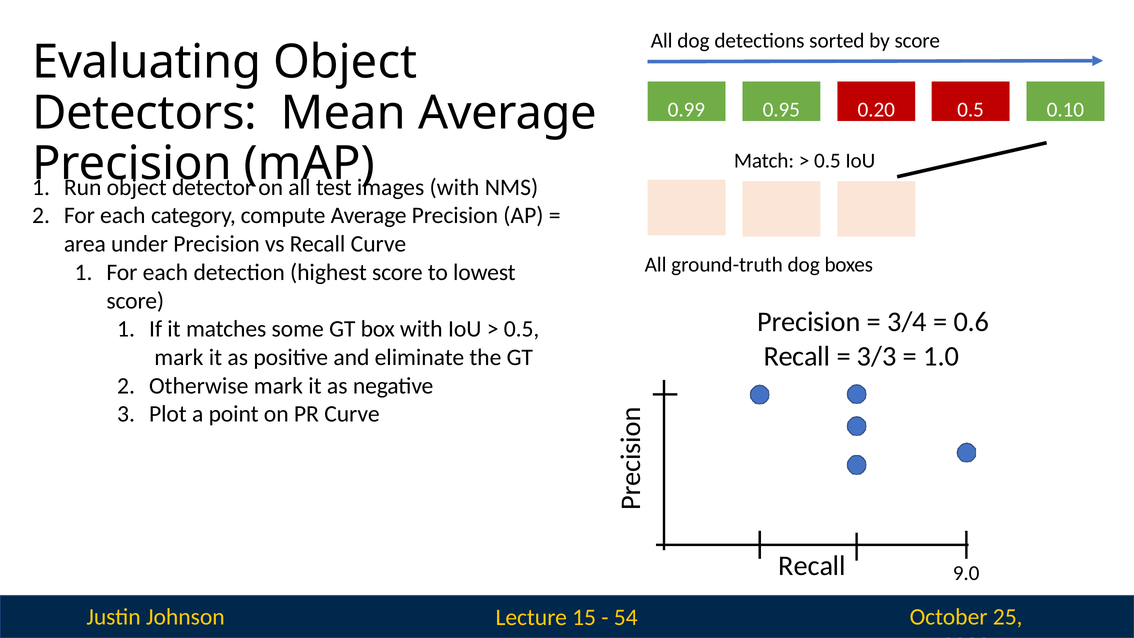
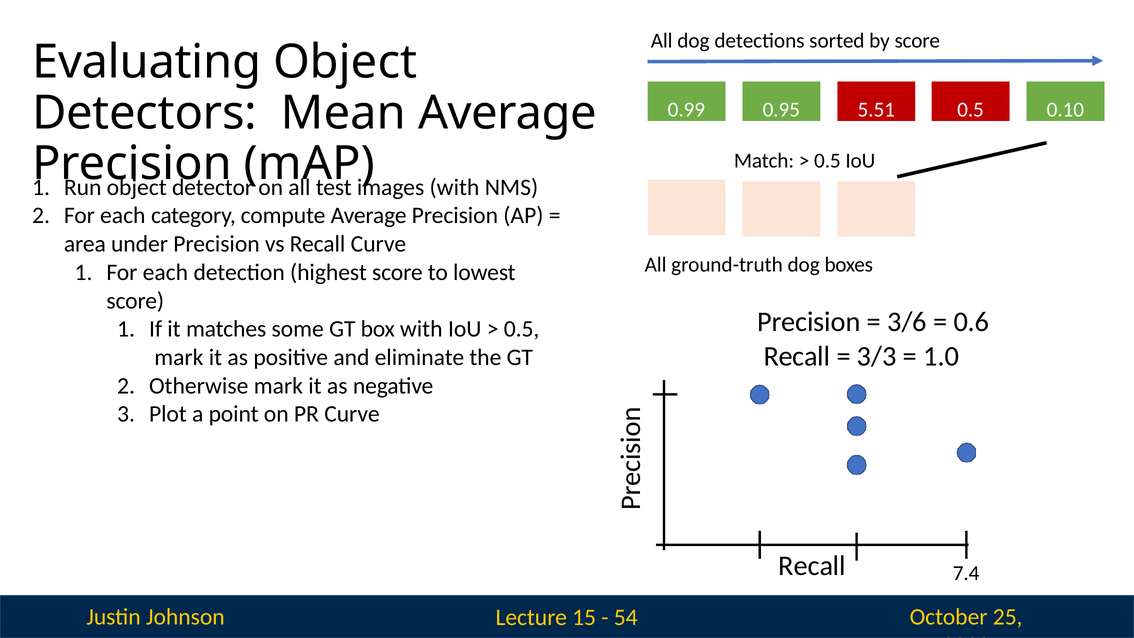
0.20: 0.20 -> 5.51 (876, 110)
3/4: 3/4 -> 3/6 (907, 322)
9.0: 9.0 -> 7.4 (966, 573)
